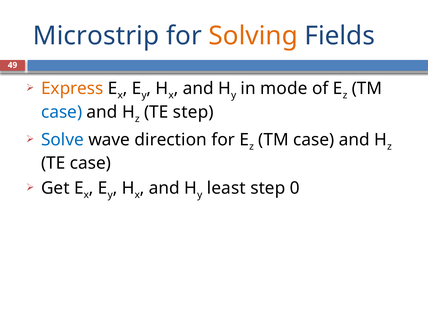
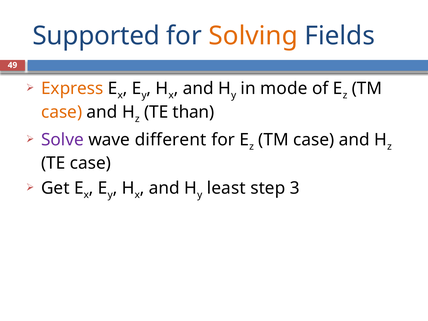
Microstrip: Microstrip -> Supported (96, 36)
case colour: blue -> orange (62, 112)
TE step: step -> than (193, 112)
Solve colour: blue -> purple (62, 140)
direction: direction -> different (171, 140)
0: 0 -> 3 (295, 188)
